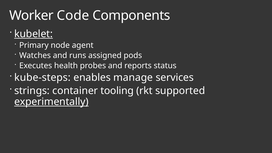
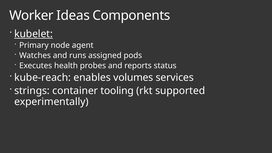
Code: Code -> Ideas (73, 16)
kube-steps: kube-steps -> kube-reach (43, 78)
manage: manage -> volumes (133, 78)
experimentally underline: present -> none (51, 102)
